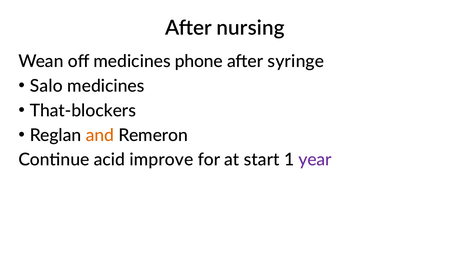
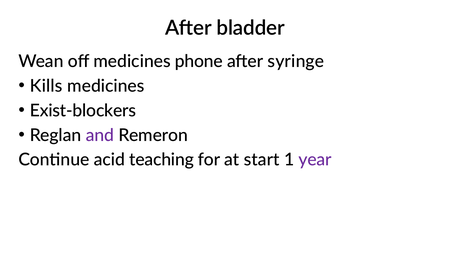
nursing: nursing -> bladder (251, 28)
Salo: Salo -> Kills (46, 86)
That-blockers: That-blockers -> Exist-blockers (83, 111)
and colour: orange -> purple (100, 135)
improve: improve -> teaching (162, 160)
